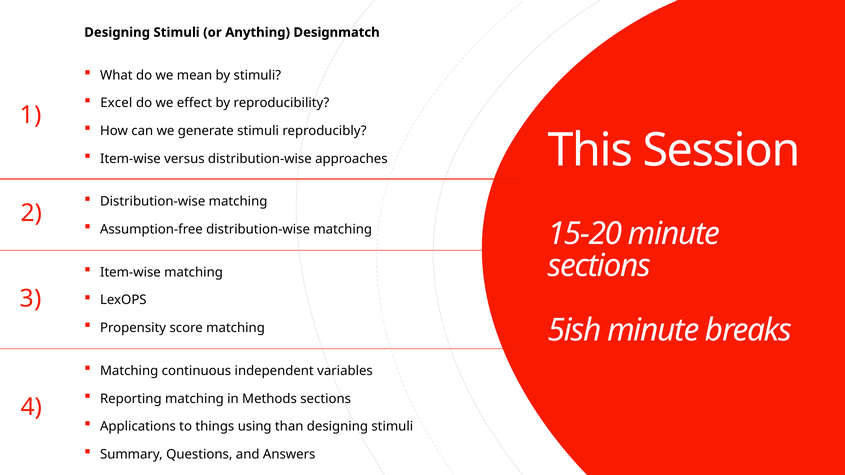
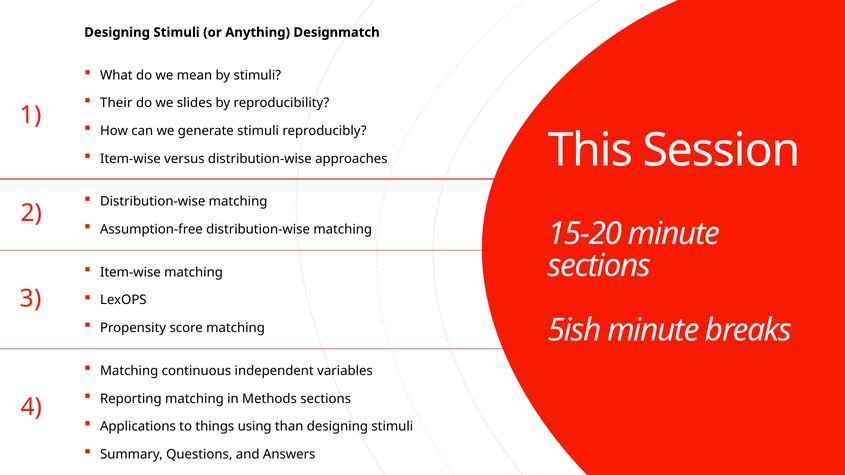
Excel: Excel -> Their (116, 103)
effect: effect -> slides (194, 103)
